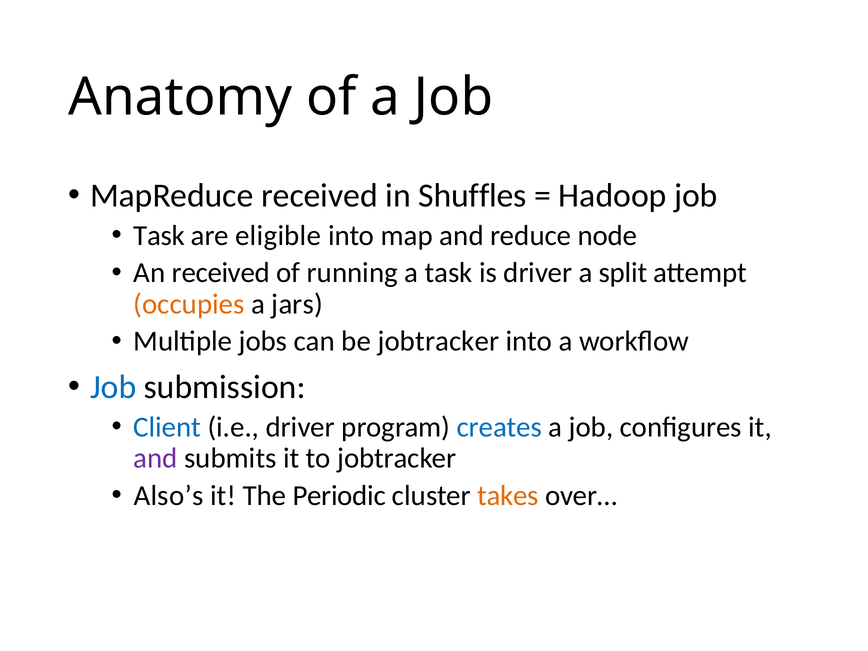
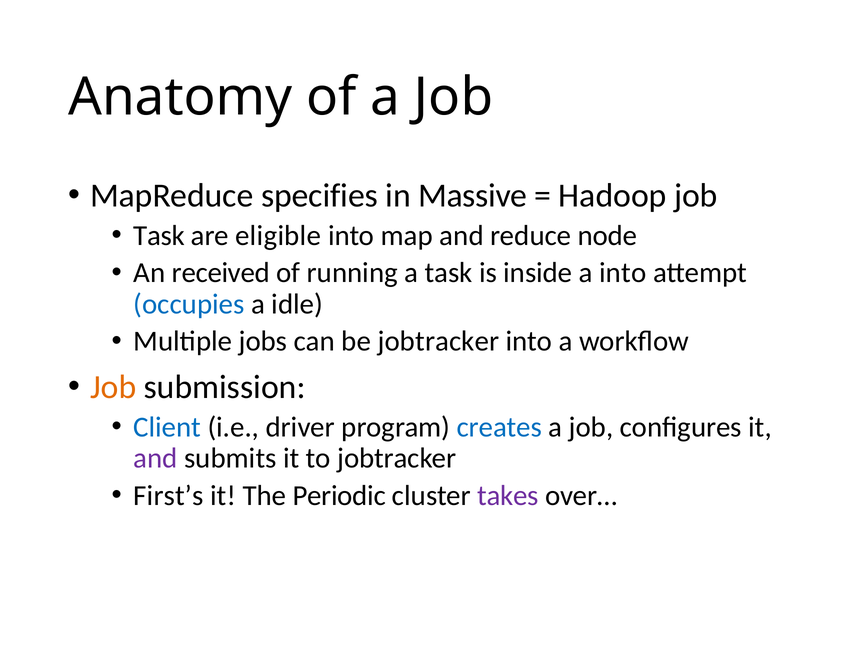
MapReduce received: received -> specifies (319, 196)
Shuffles: Shuffles -> Massive (473, 196)
is driver: driver -> inside (538, 273)
a split: split -> into (623, 273)
occupies colour: orange -> blue (189, 304)
jars: jars -> idle (297, 304)
Job colour: blue -> orange (113, 387)
Also’s: Also’s -> First’s (169, 496)
takes colour: orange -> purple (508, 496)
